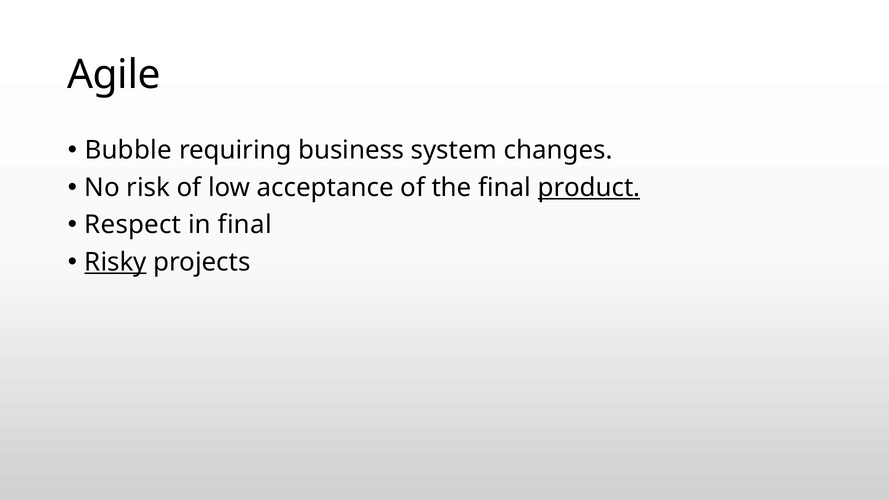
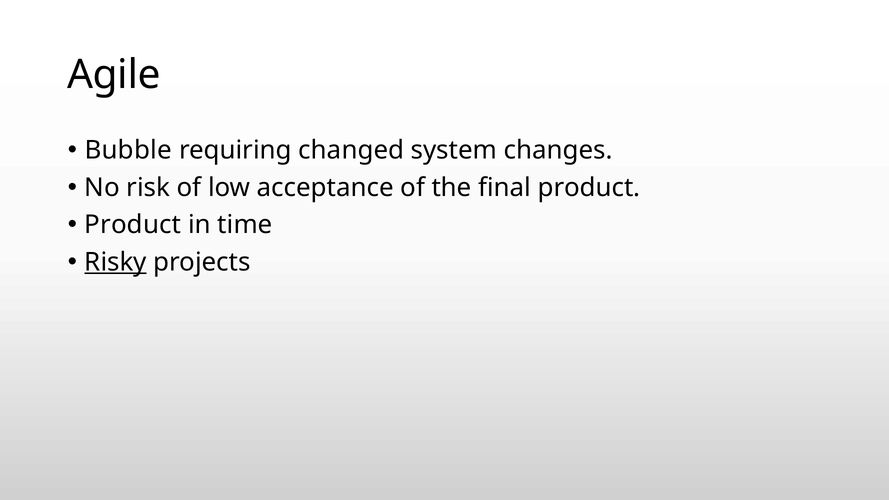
business: business -> changed (351, 150)
product underline: present -> none (589, 188)
Respect: Respect -> Product (133, 225)
in final: final -> time (245, 225)
